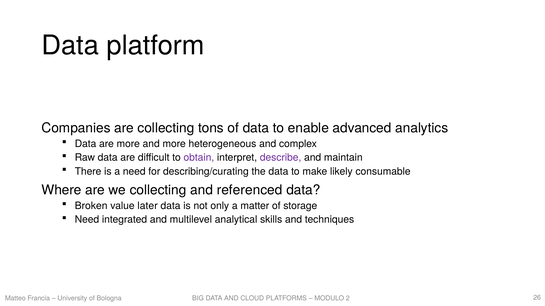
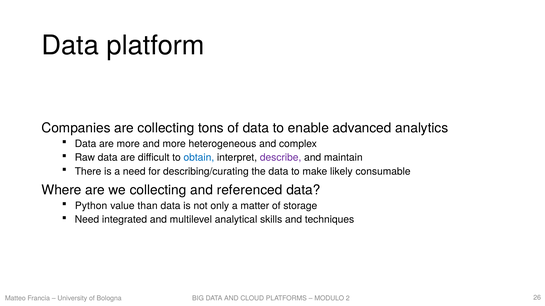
obtain colour: purple -> blue (199, 158)
Broken: Broken -> Python (91, 206)
later: later -> than (148, 206)
